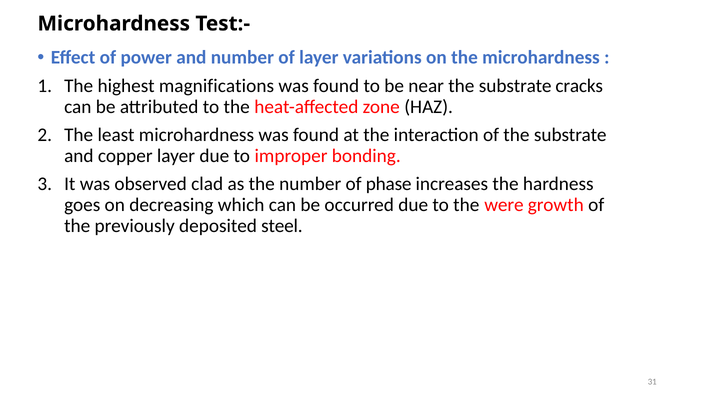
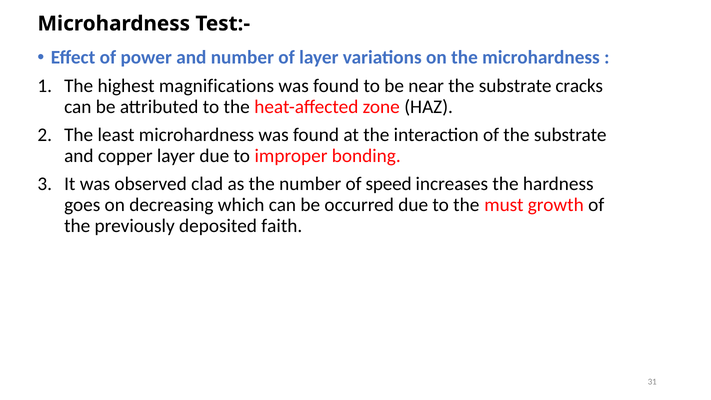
phase: phase -> speed (389, 184)
were: were -> must (504, 205)
steel: steel -> faith (282, 226)
